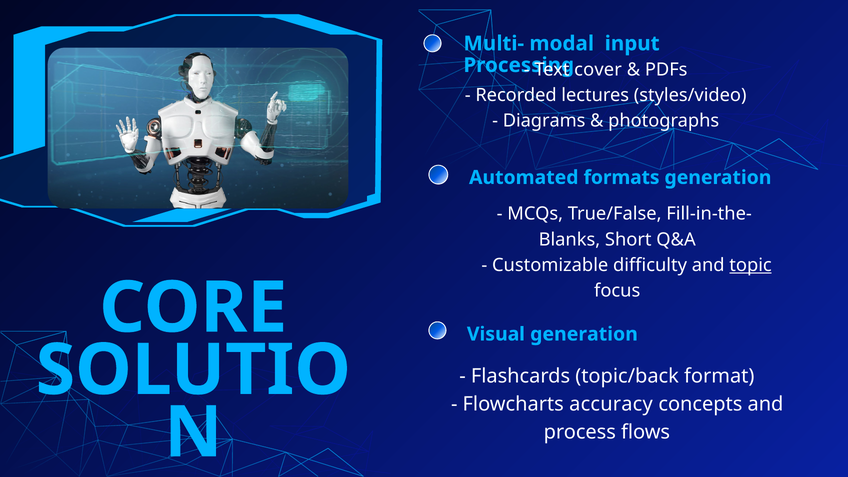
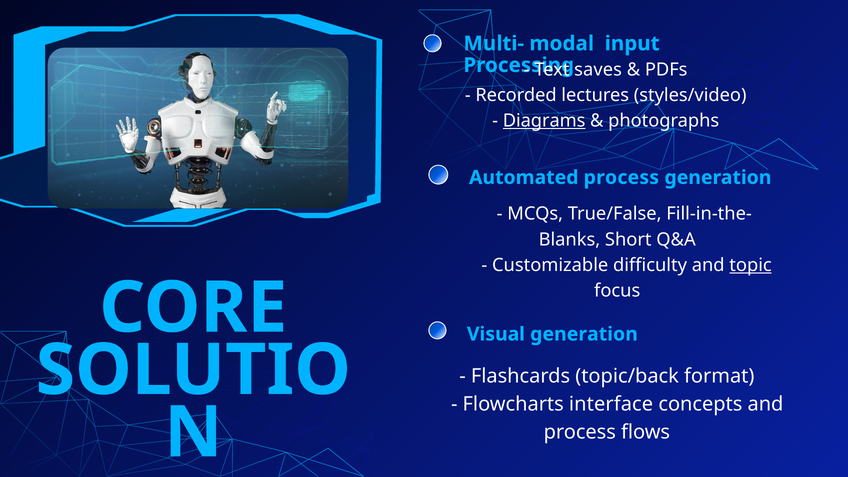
cover: cover -> saves (598, 70)
Diagrams underline: none -> present (544, 121)
Automated formats: formats -> process (621, 178)
accuracy: accuracy -> interface (611, 404)
